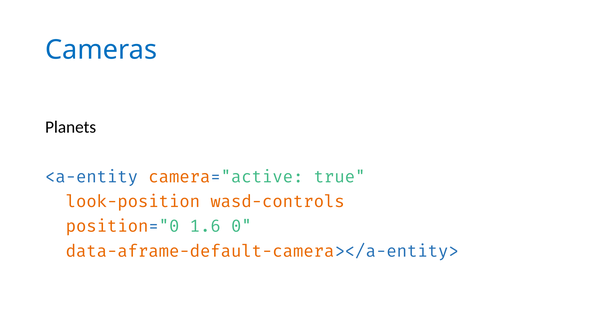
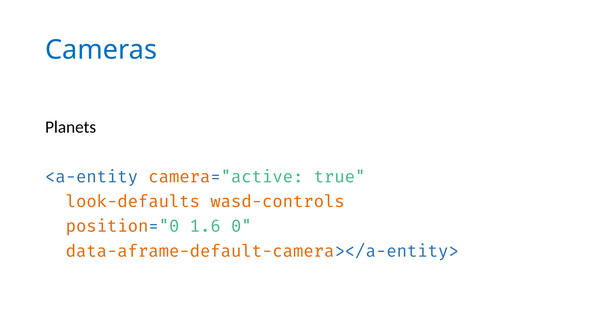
look-position: look-position -> look-defaults (133, 201)
